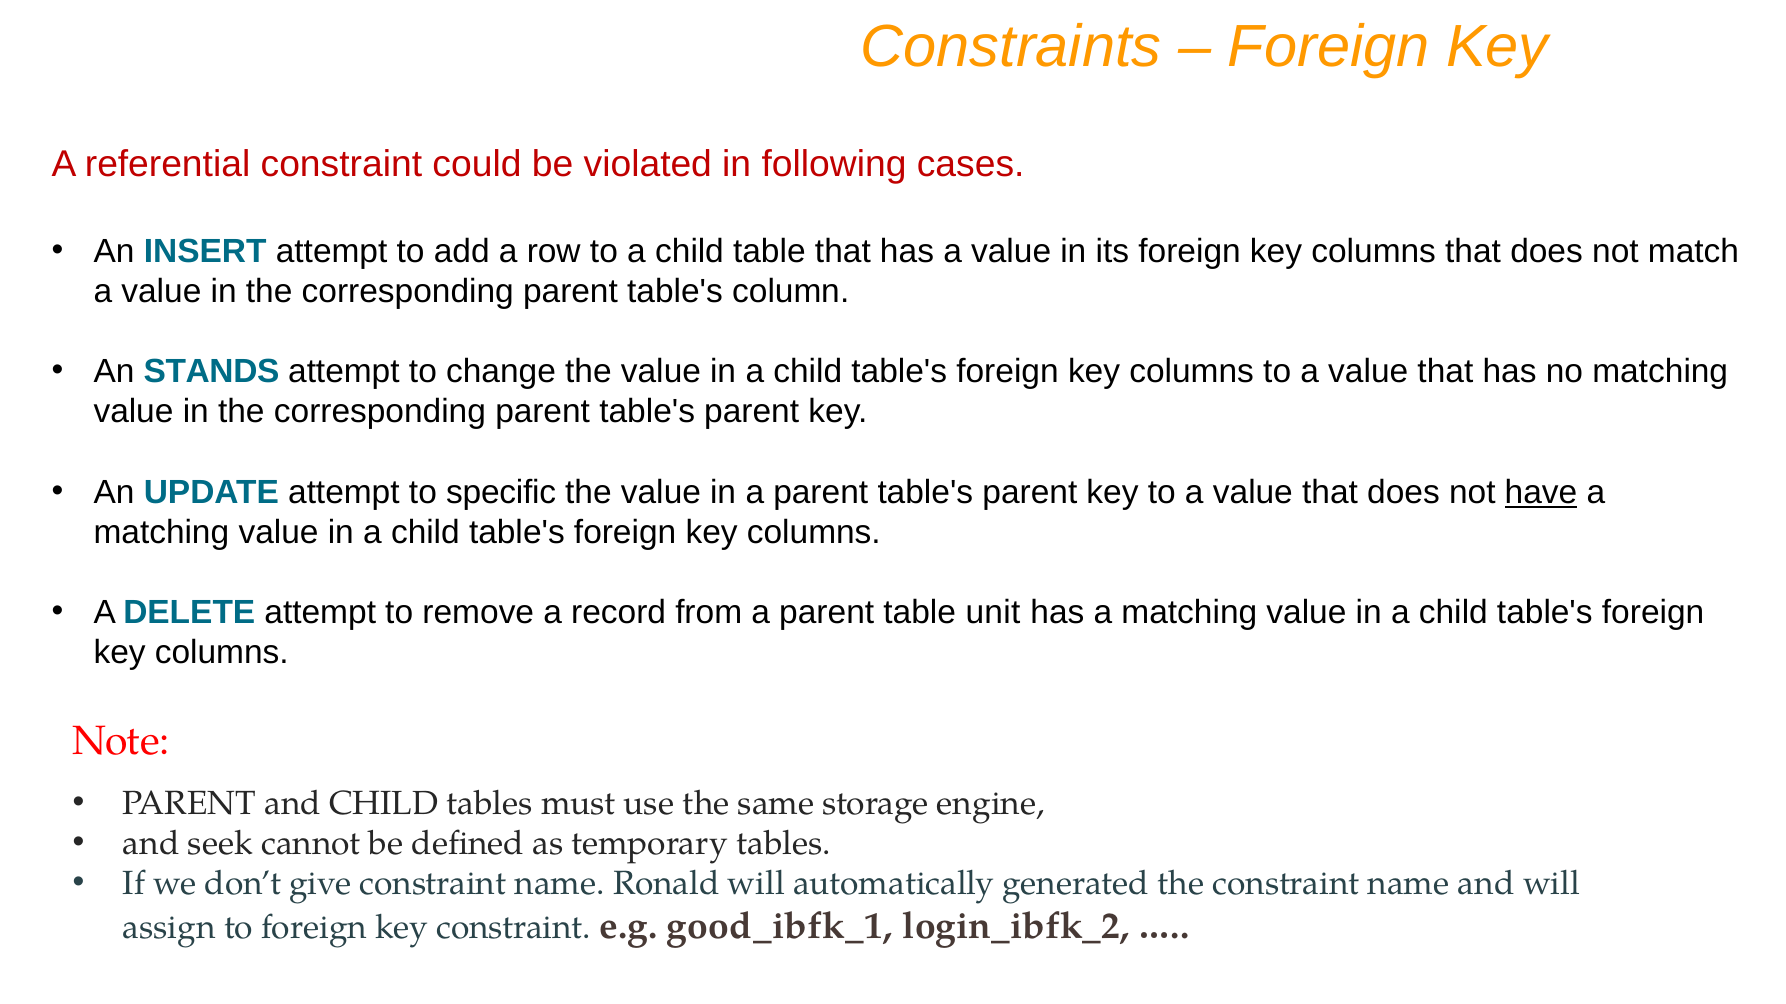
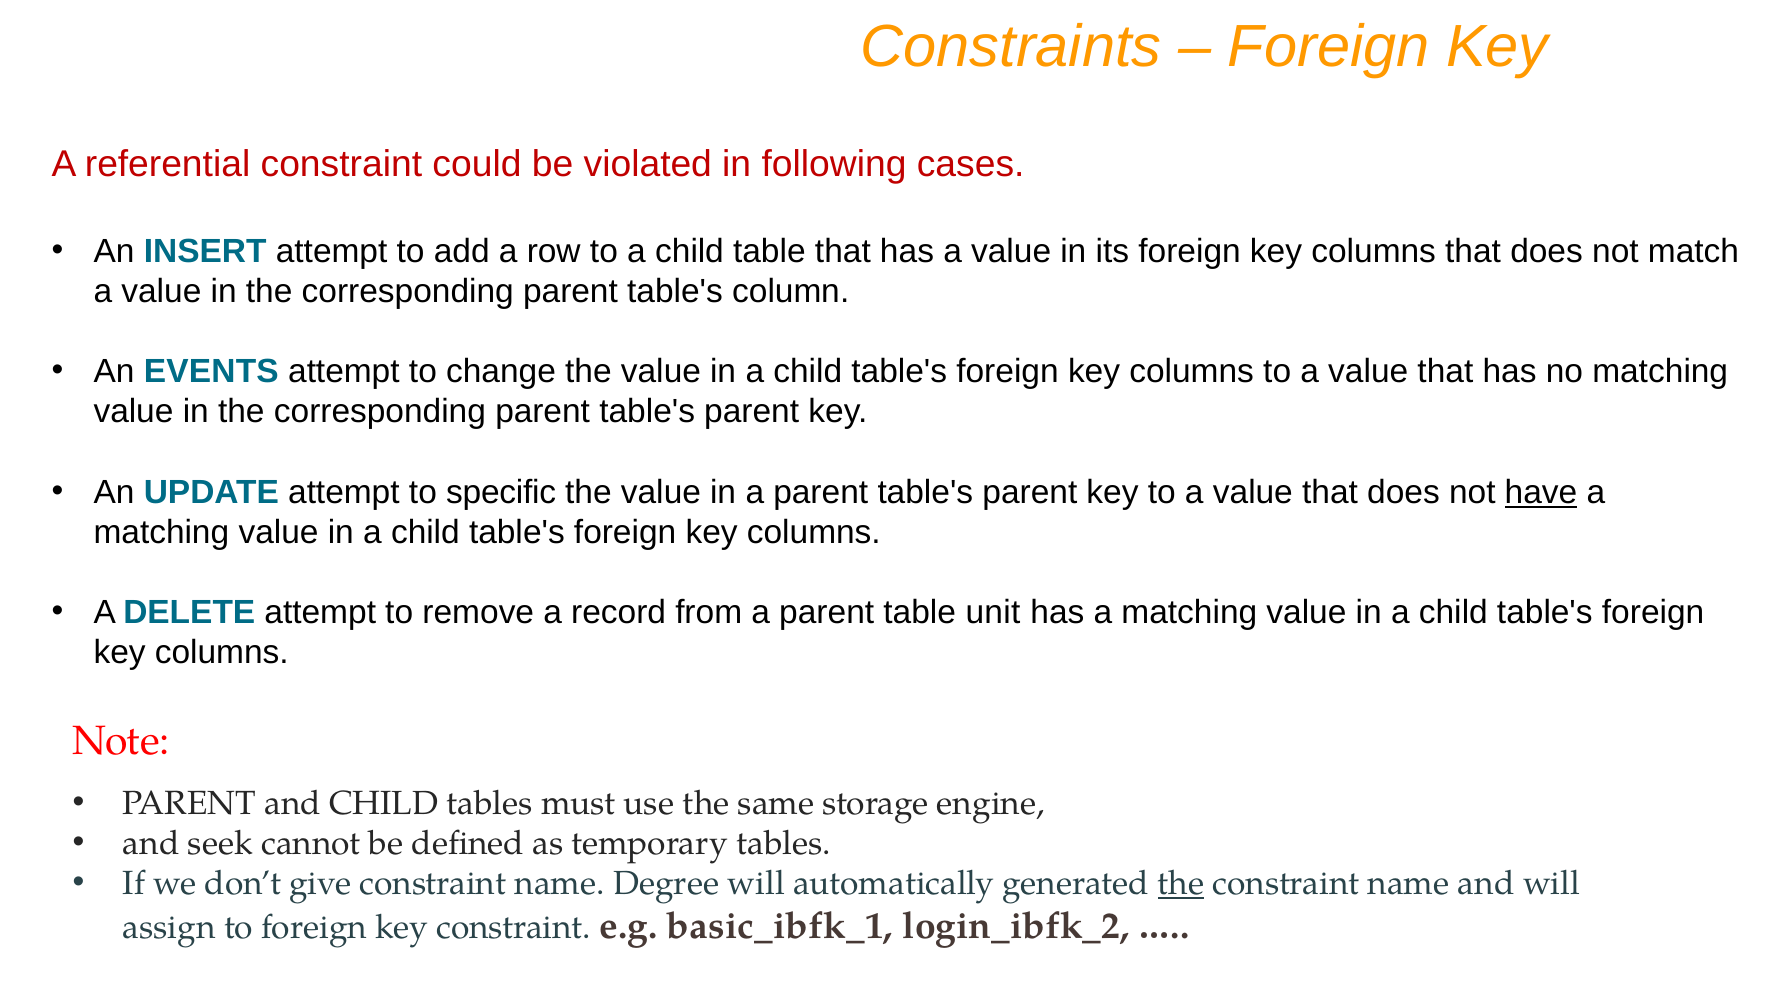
STANDS: STANDS -> EVENTS (211, 372)
Ronald: Ronald -> Degree (666, 884)
the underline: none -> present (1181, 884)
good_ibfk_1: good_ibfk_1 -> basic_ibfk_1 (780, 927)
